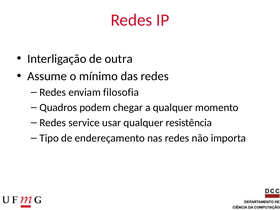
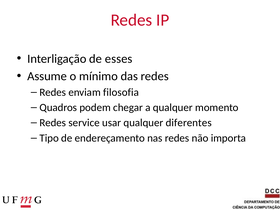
outra: outra -> esses (119, 59)
resistência: resistência -> diferentes (189, 123)
